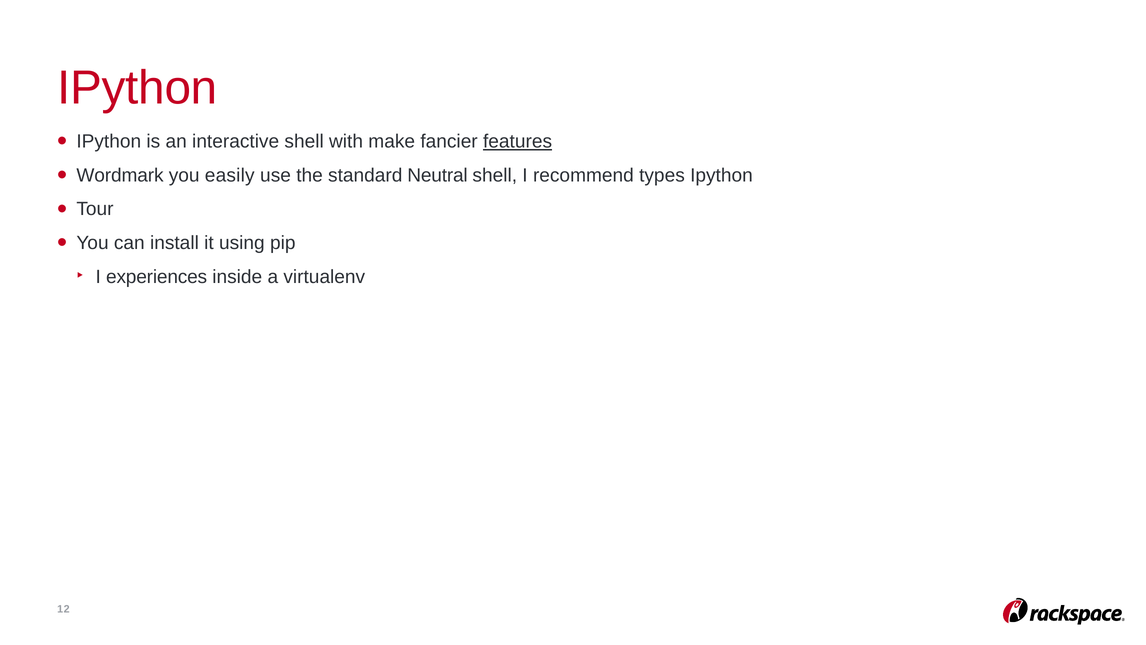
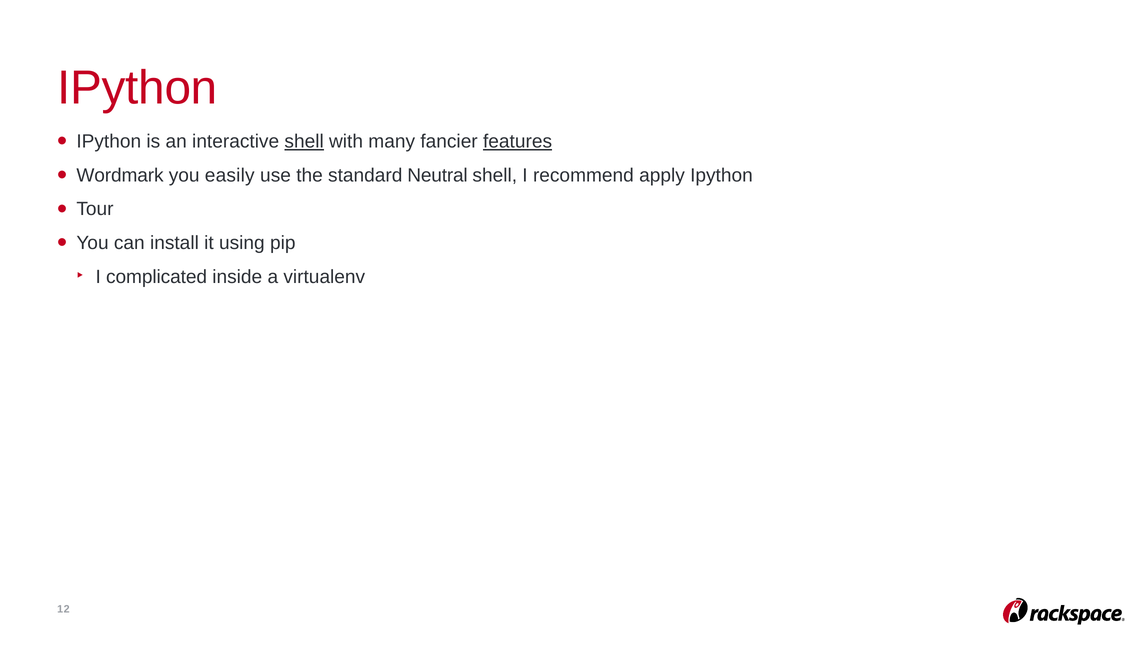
shell underline: none -> present (304, 142)
make: make -> many (392, 142)
types: types -> apply (662, 175)
experiences: experiences -> complicated (157, 277)
